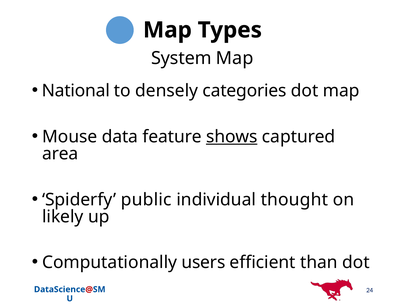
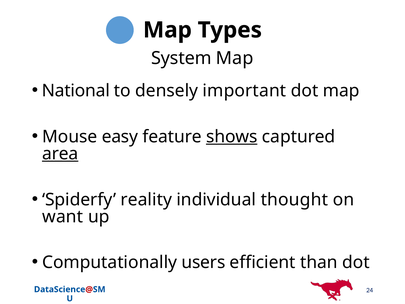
categories: categories -> important (244, 91)
data: data -> easy (120, 137)
area underline: none -> present (60, 154)
public: public -> reality (146, 199)
likely: likely -> want (63, 216)
